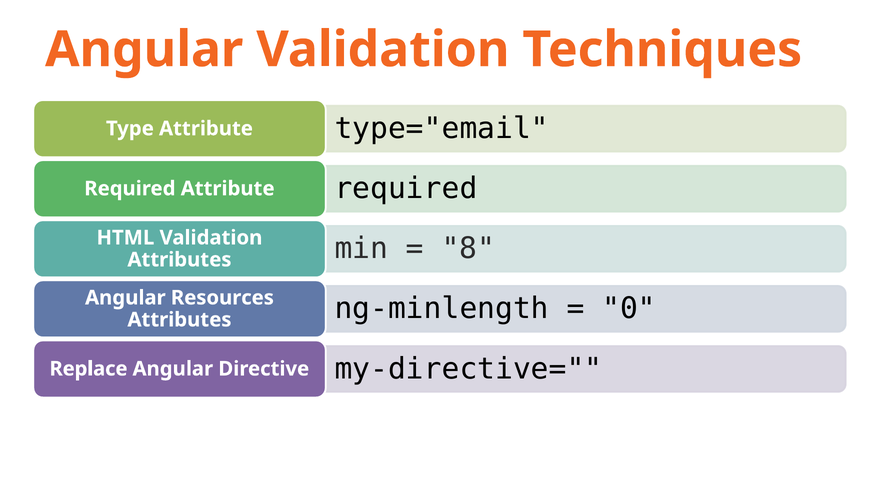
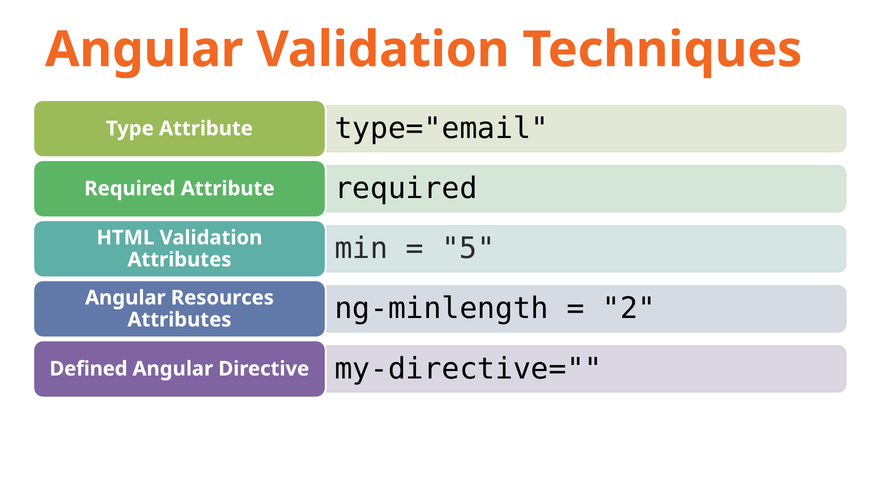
8: 8 -> 5 (468, 249)
0: 0 -> 2 (629, 309)
Replace: Replace -> Defined (88, 369)
